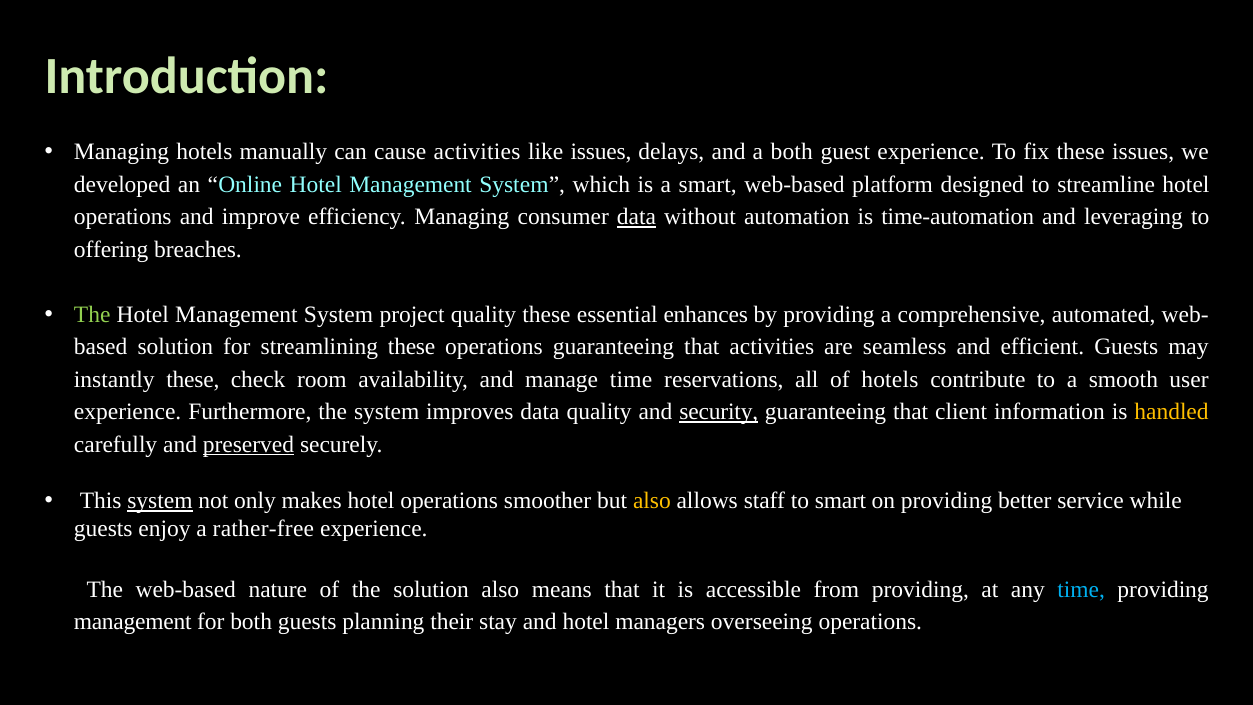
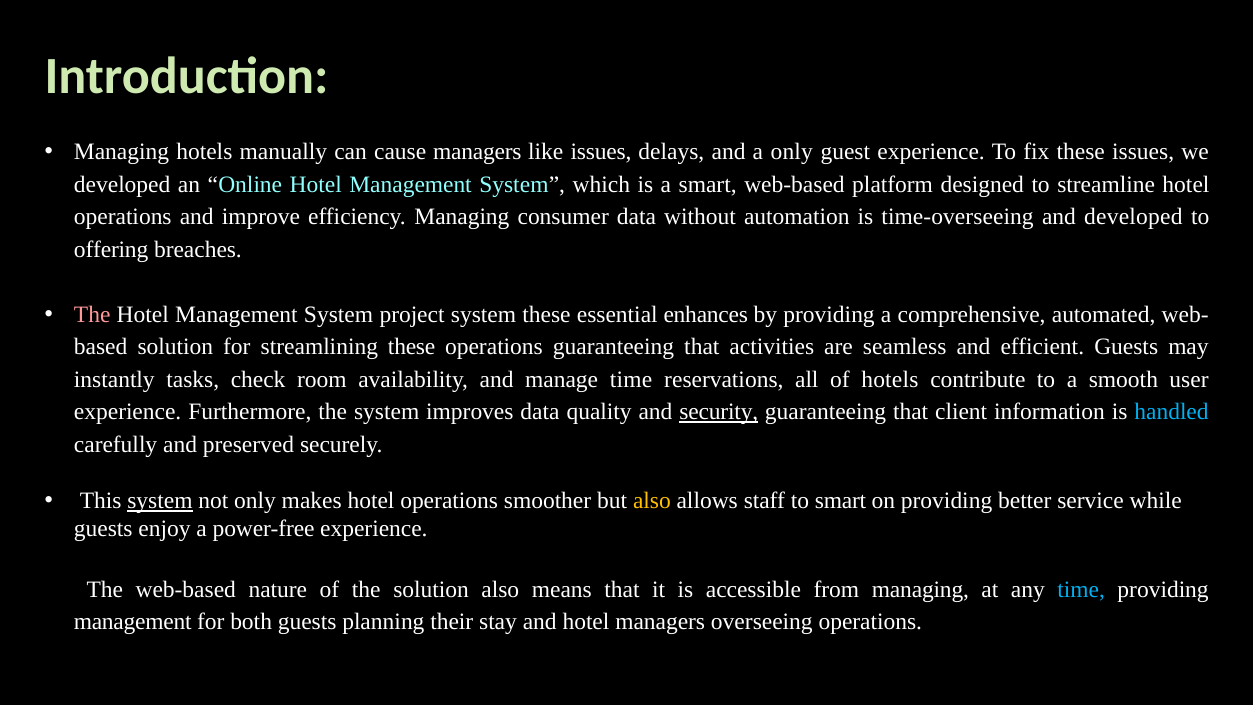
cause activities: activities -> managers (477, 152)
a both: both -> only (792, 152)
data underline: present -> none (636, 217)
time-automation: time-automation -> time-overseeing (958, 217)
and leveraging: leveraging -> developed (1133, 217)
The colour: light green -> pink (92, 315)
project quality: quality -> system (484, 315)
instantly these: these -> tasks (193, 379)
handled colour: yellow -> light blue (1172, 412)
preserved underline: present -> none (248, 444)
rather-free: rather-free -> power-free (264, 529)
from providing: providing -> managing (920, 590)
